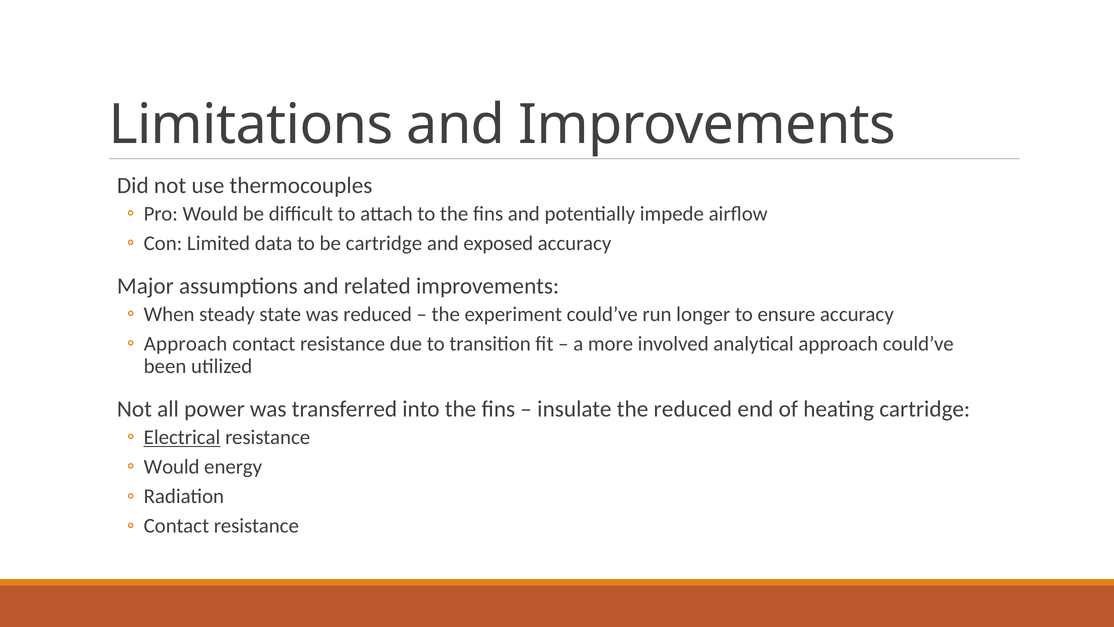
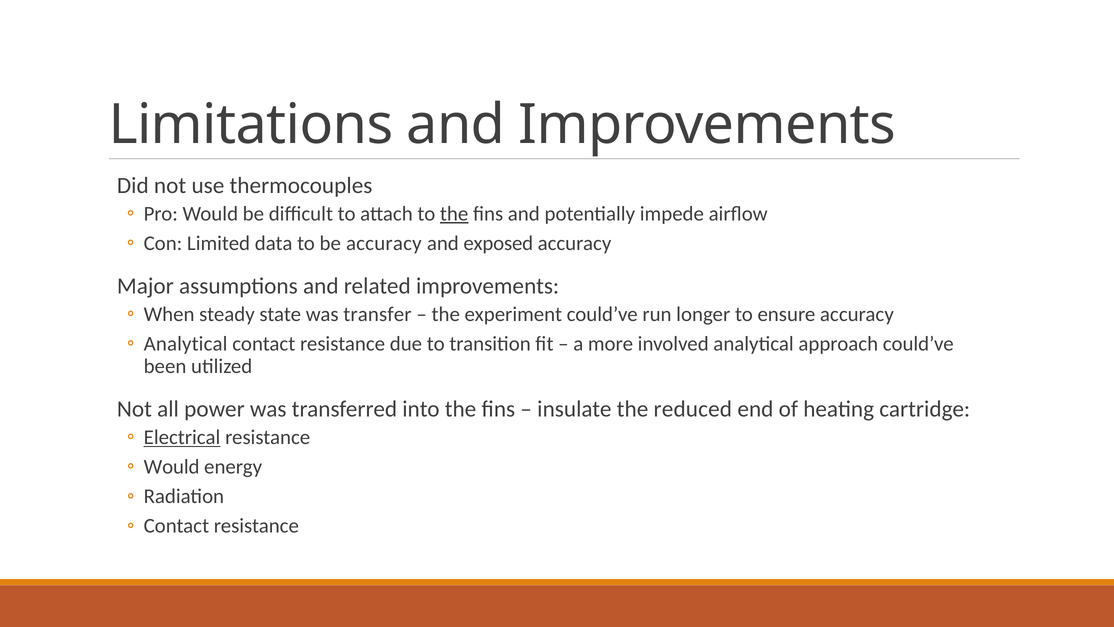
the underline: none -> present (454, 214)
be cartridge: cartridge -> accuracy (384, 243)
was reduced: reduced -> transfer (377, 314)
Approach: Approach -> Analytical (186, 344)
